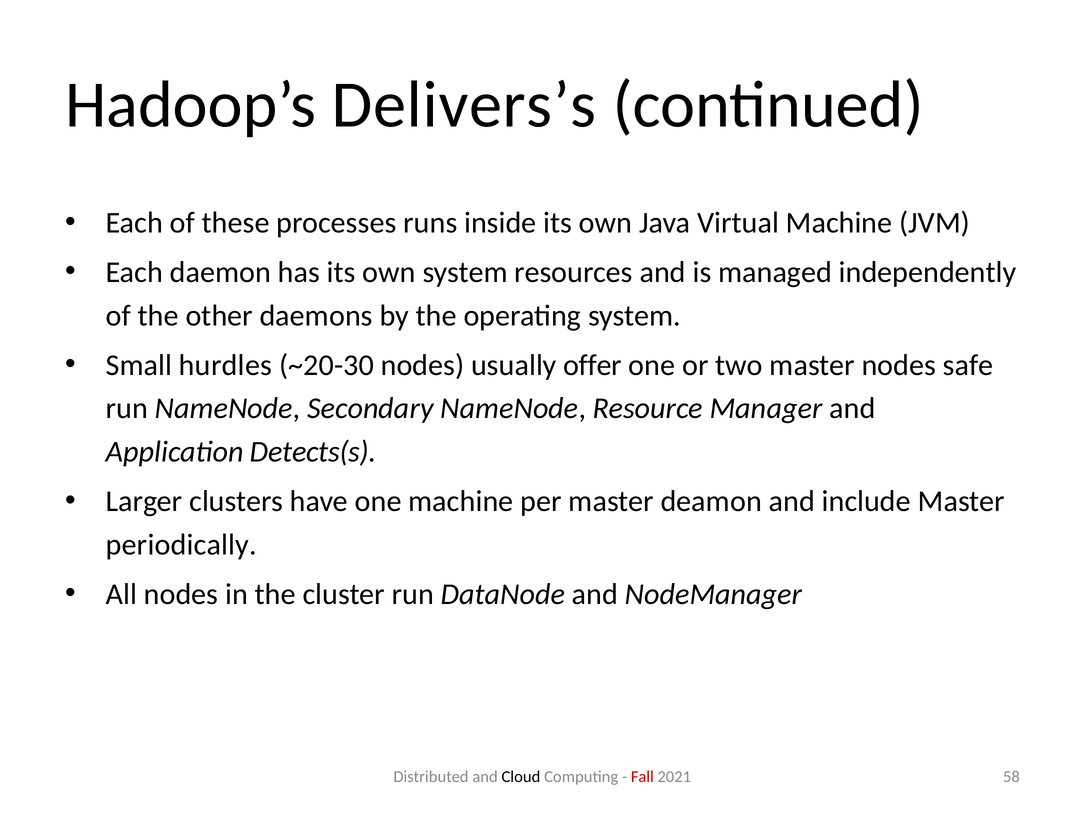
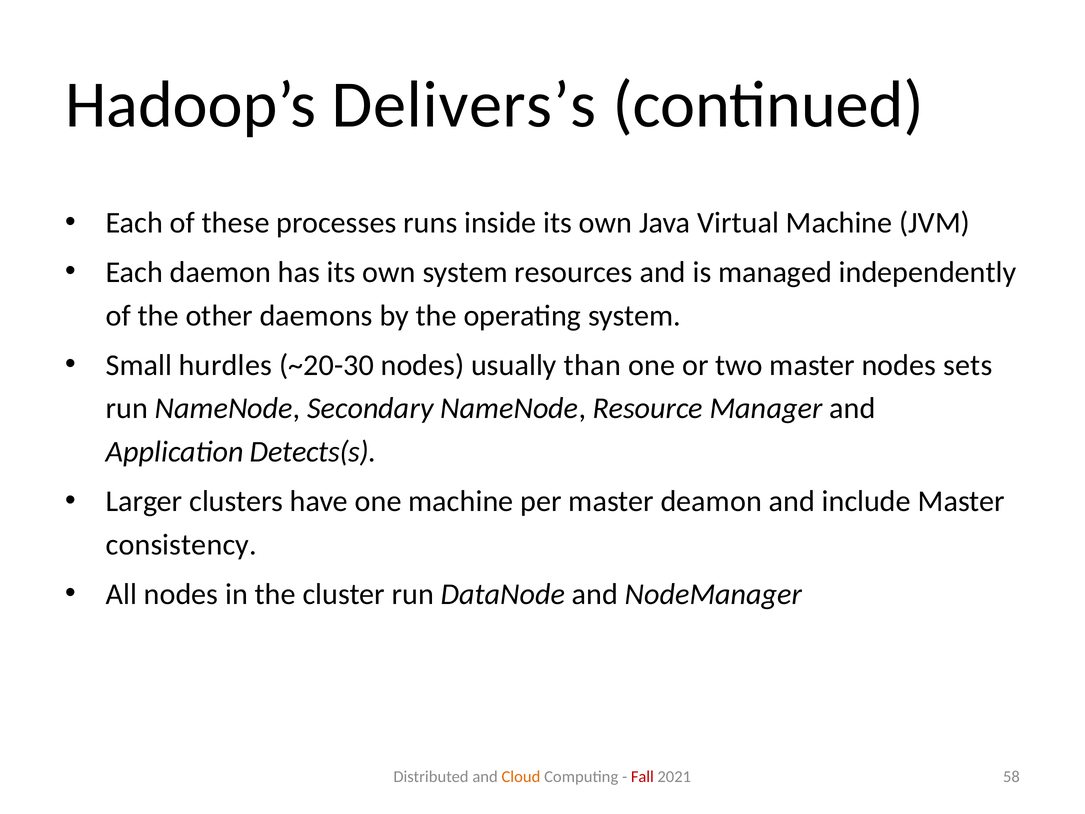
offer: offer -> than (592, 365)
safe: safe -> sets (968, 365)
periodically: periodically -> consistency (181, 545)
Cloud colour: black -> orange (521, 777)
